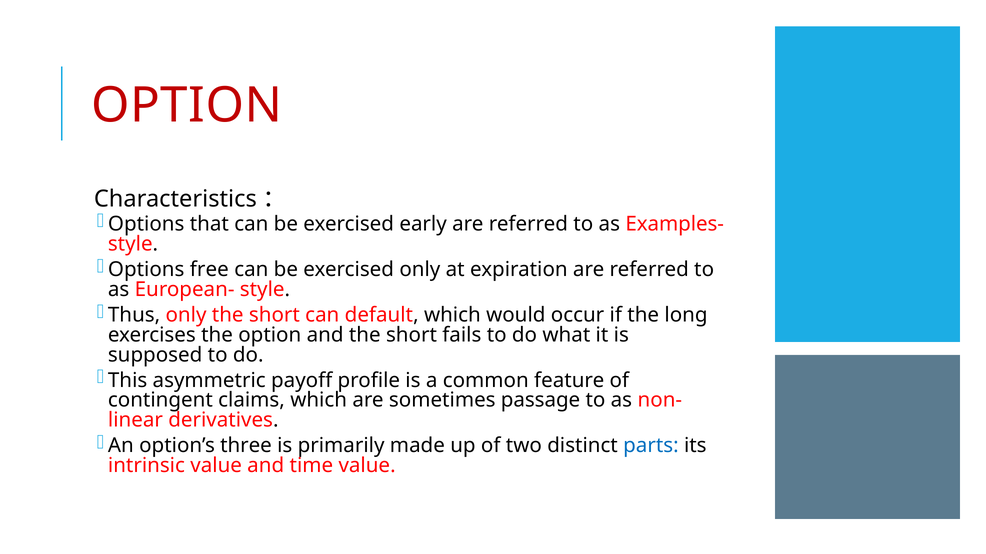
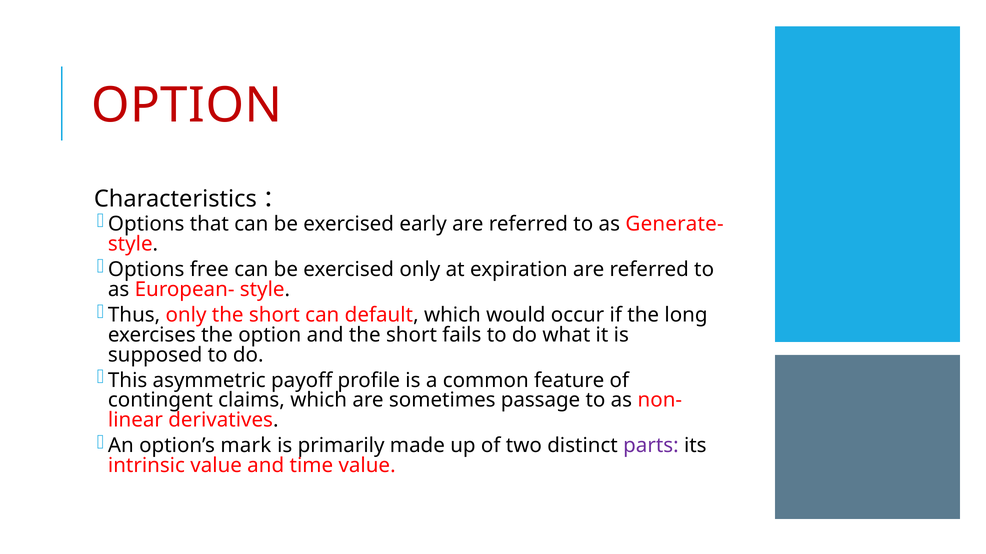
Examples-: Examples- -> Generate- (675, 224)
three: three -> mark (246, 446)
parts colour: blue -> purple (651, 446)
